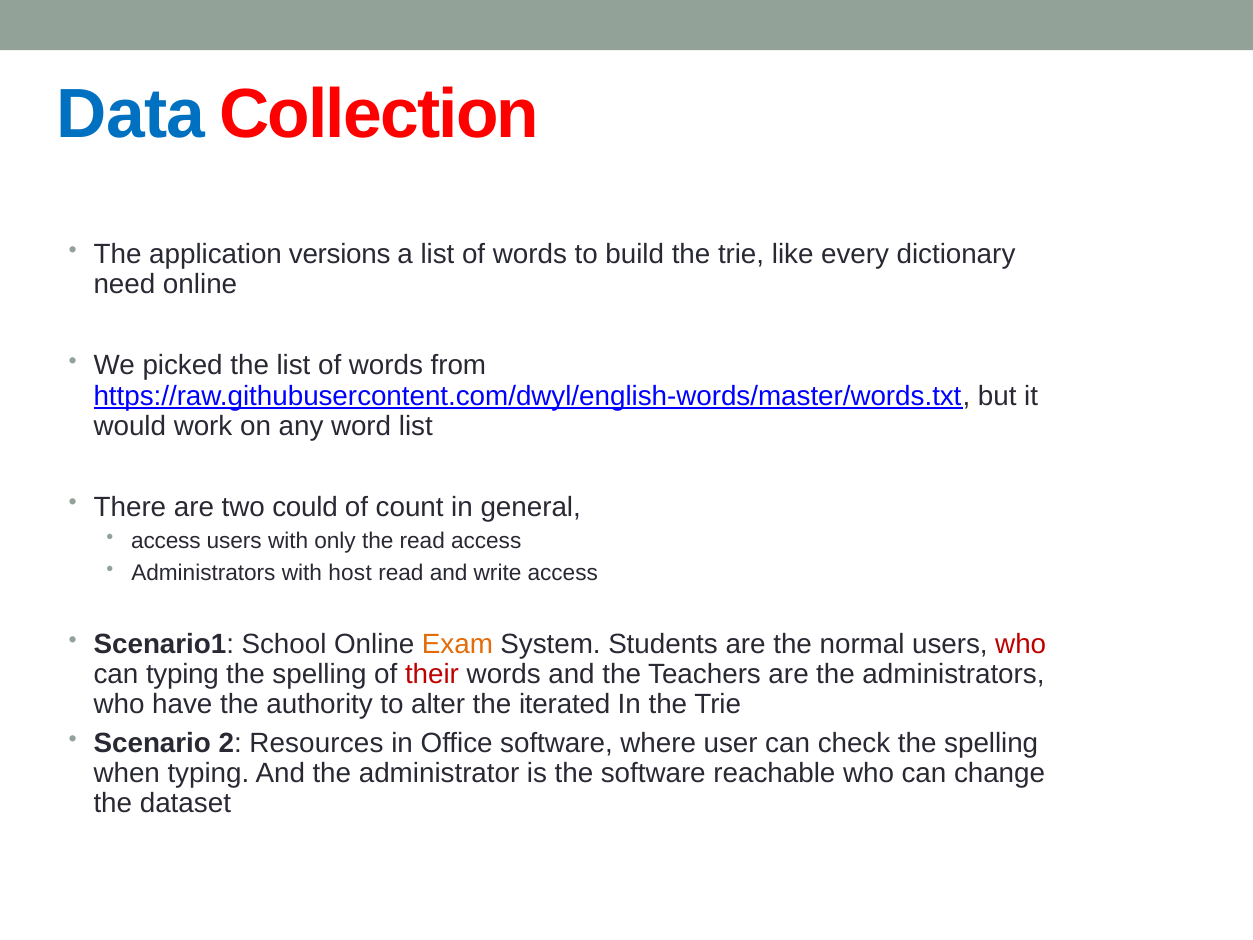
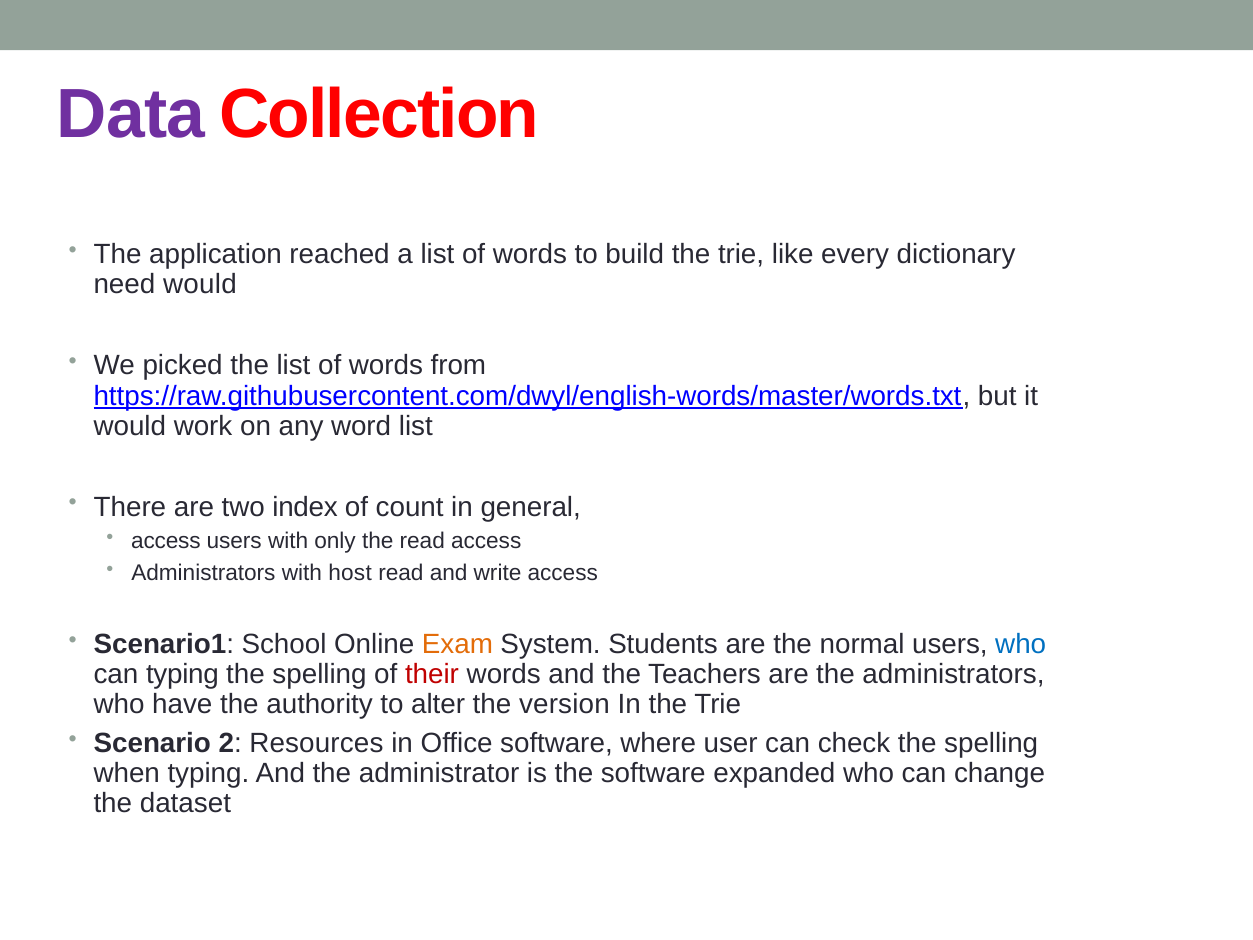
Data colour: blue -> purple (131, 114)
versions: versions -> reached (340, 255)
need online: online -> would (200, 285)
could: could -> index (305, 507)
who colour: red -> blue (1021, 644)
iterated: iterated -> version (564, 704)
reachable: reachable -> expanded (774, 773)
